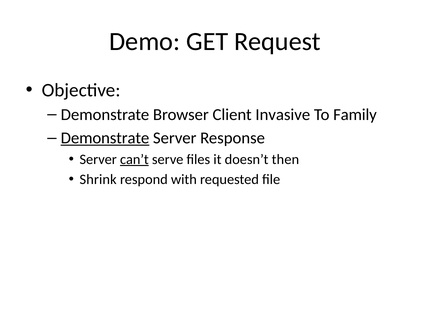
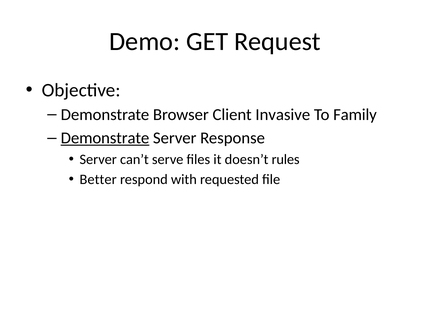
can’t underline: present -> none (134, 160)
then: then -> rules (286, 160)
Shrink: Shrink -> Better (98, 180)
